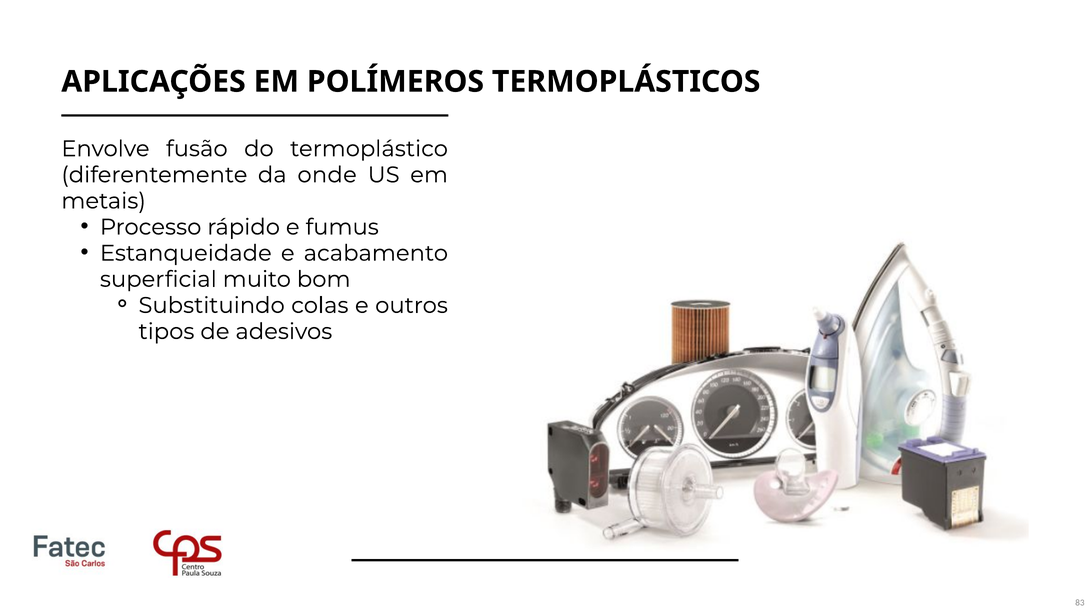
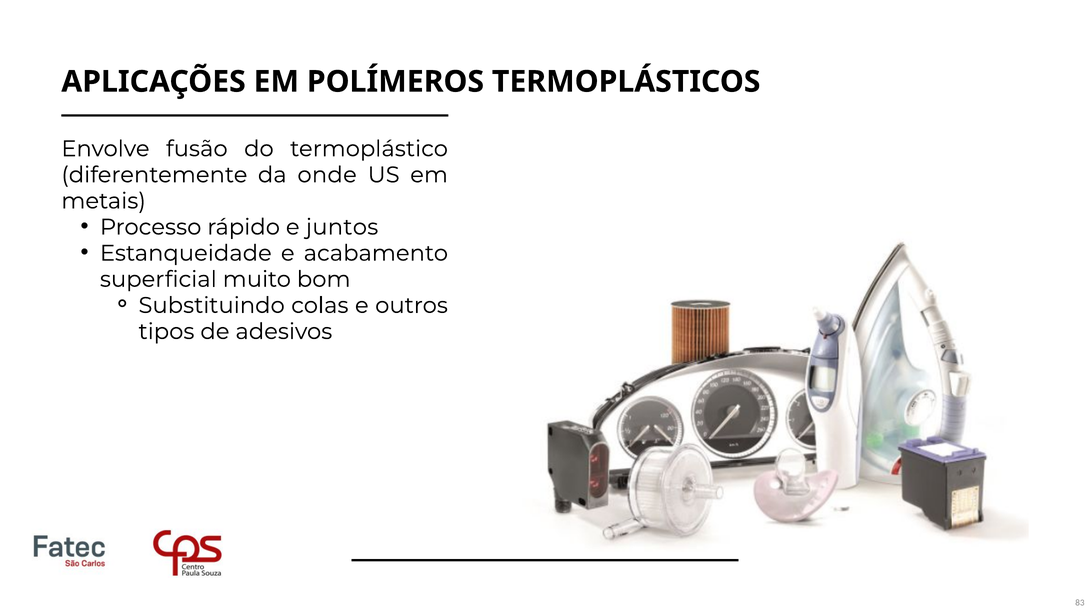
fumus: fumus -> juntos (342, 227)
